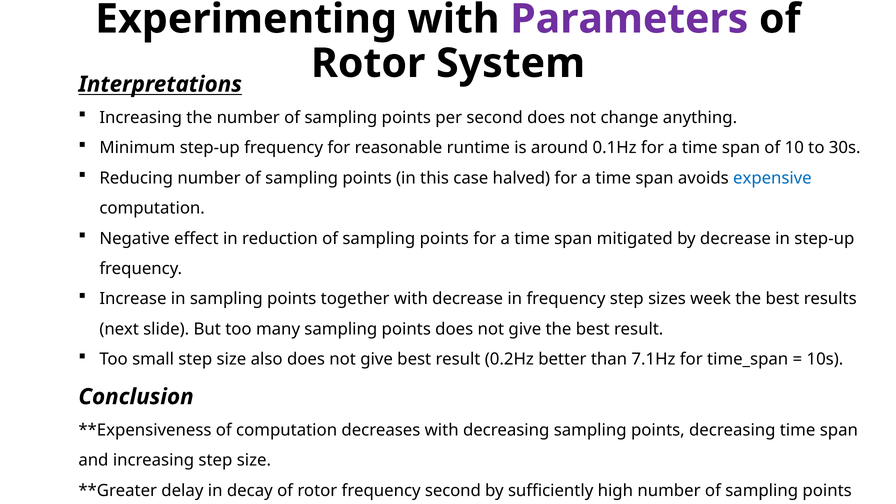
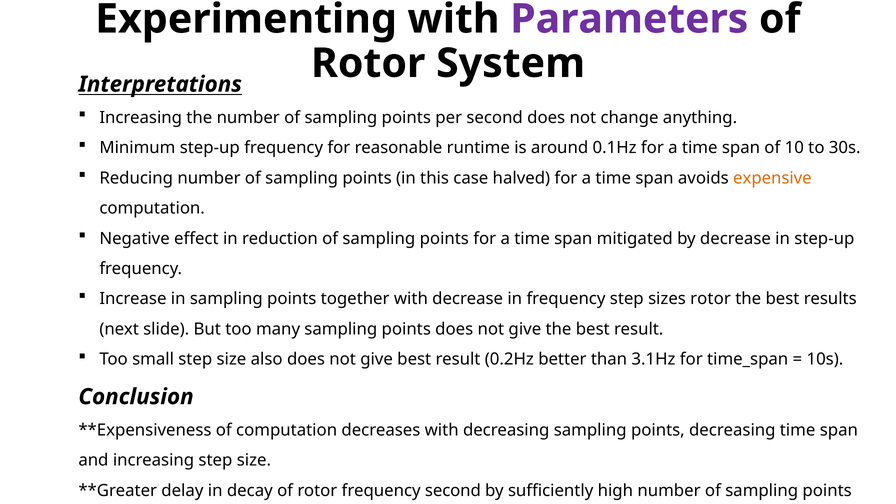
expensive colour: blue -> orange (772, 178)
sizes week: week -> rotor (711, 299)
7.1Hz: 7.1Hz -> 3.1Hz (653, 359)
